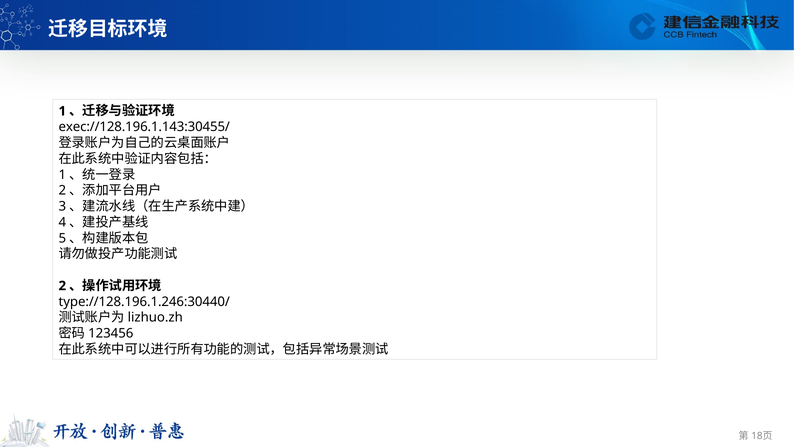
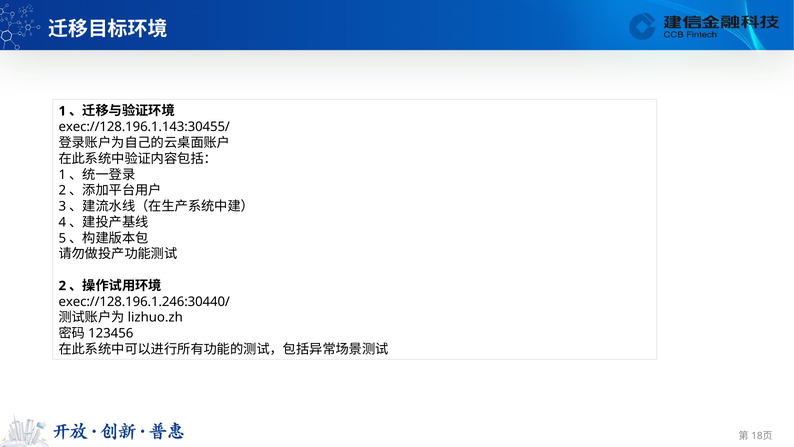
type://128.196.1.246:30440/: type://128.196.1.246:30440/ -> exec://128.196.1.246:30440/ (144, 301)
